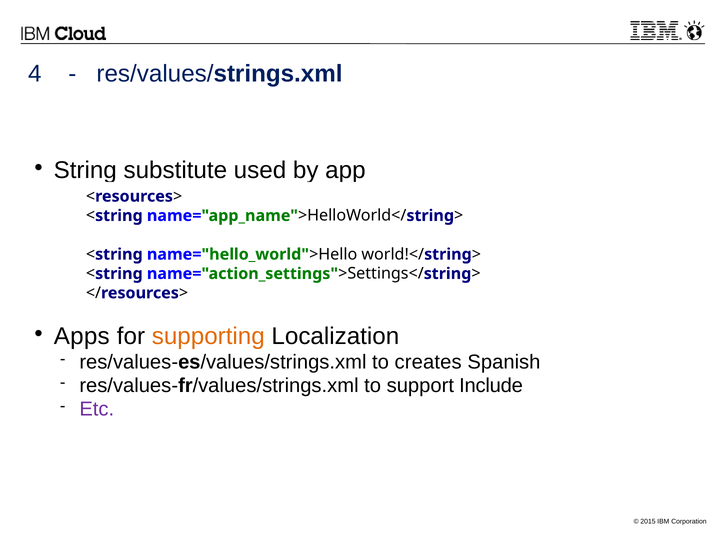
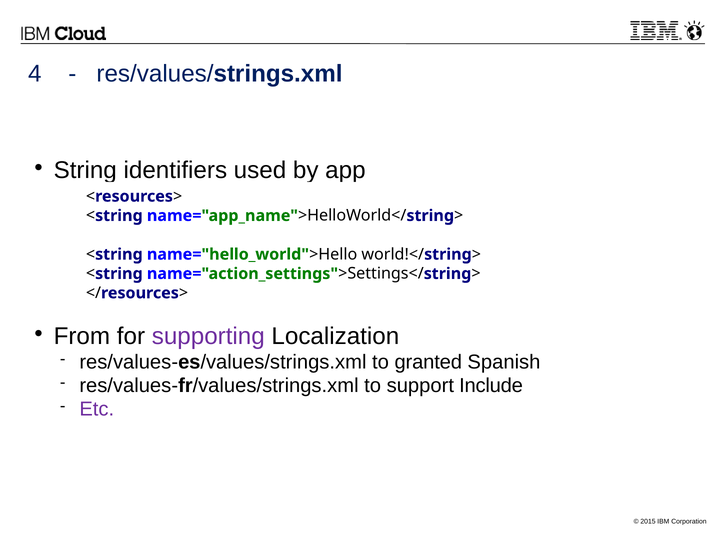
substitute: substitute -> identifiers (175, 170)
Apps: Apps -> From (82, 336)
supporting colour: orange -> purple (208, 336)
creates: creates -> granted (428, 362)
